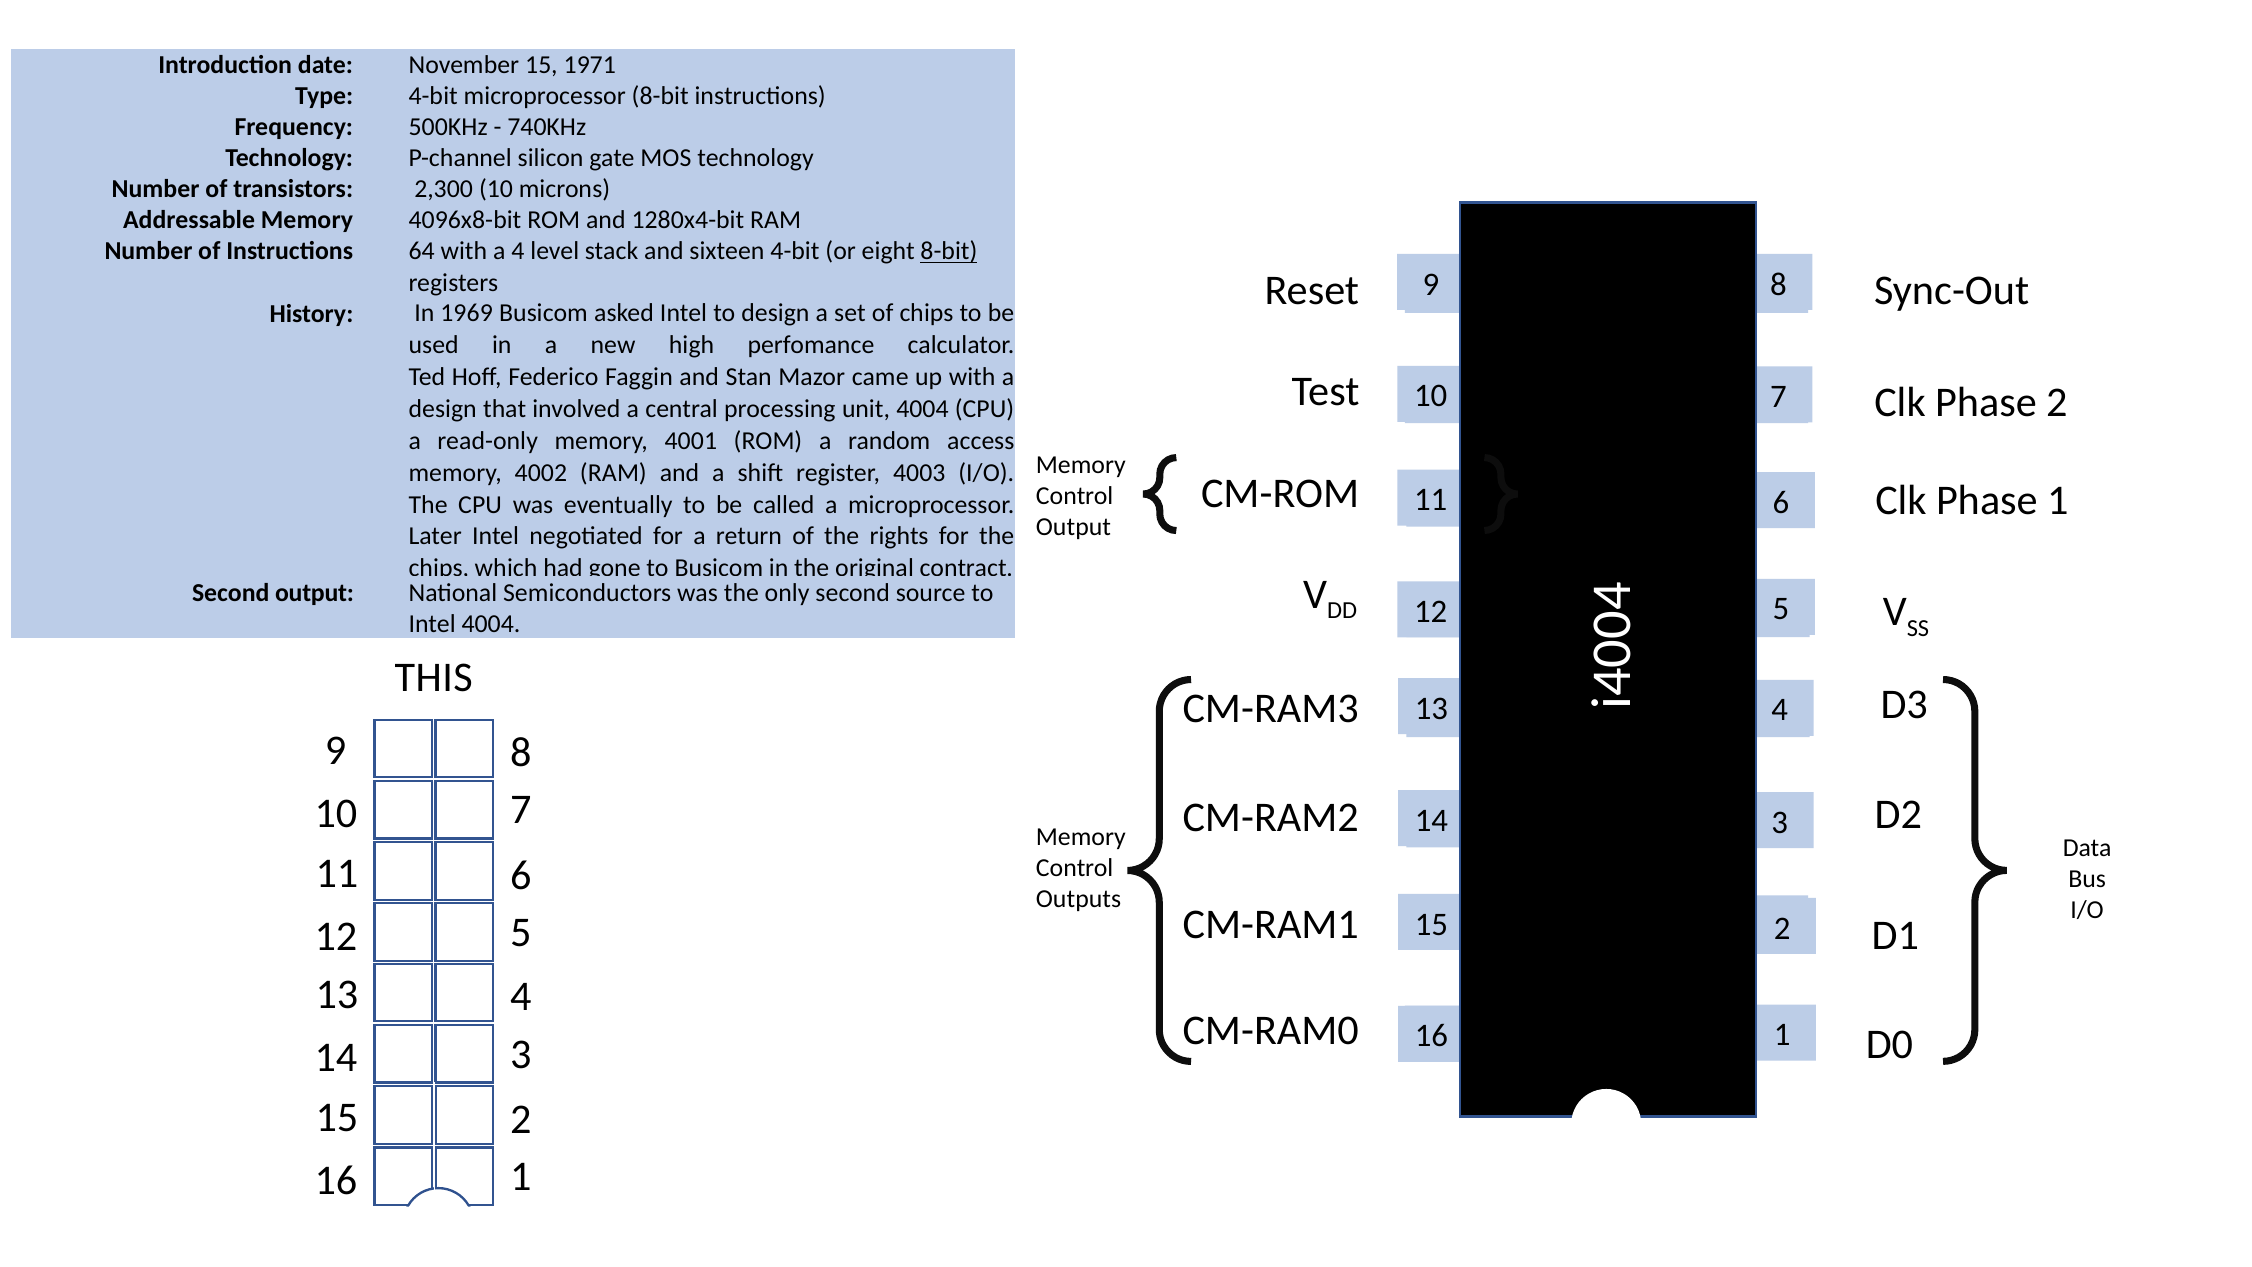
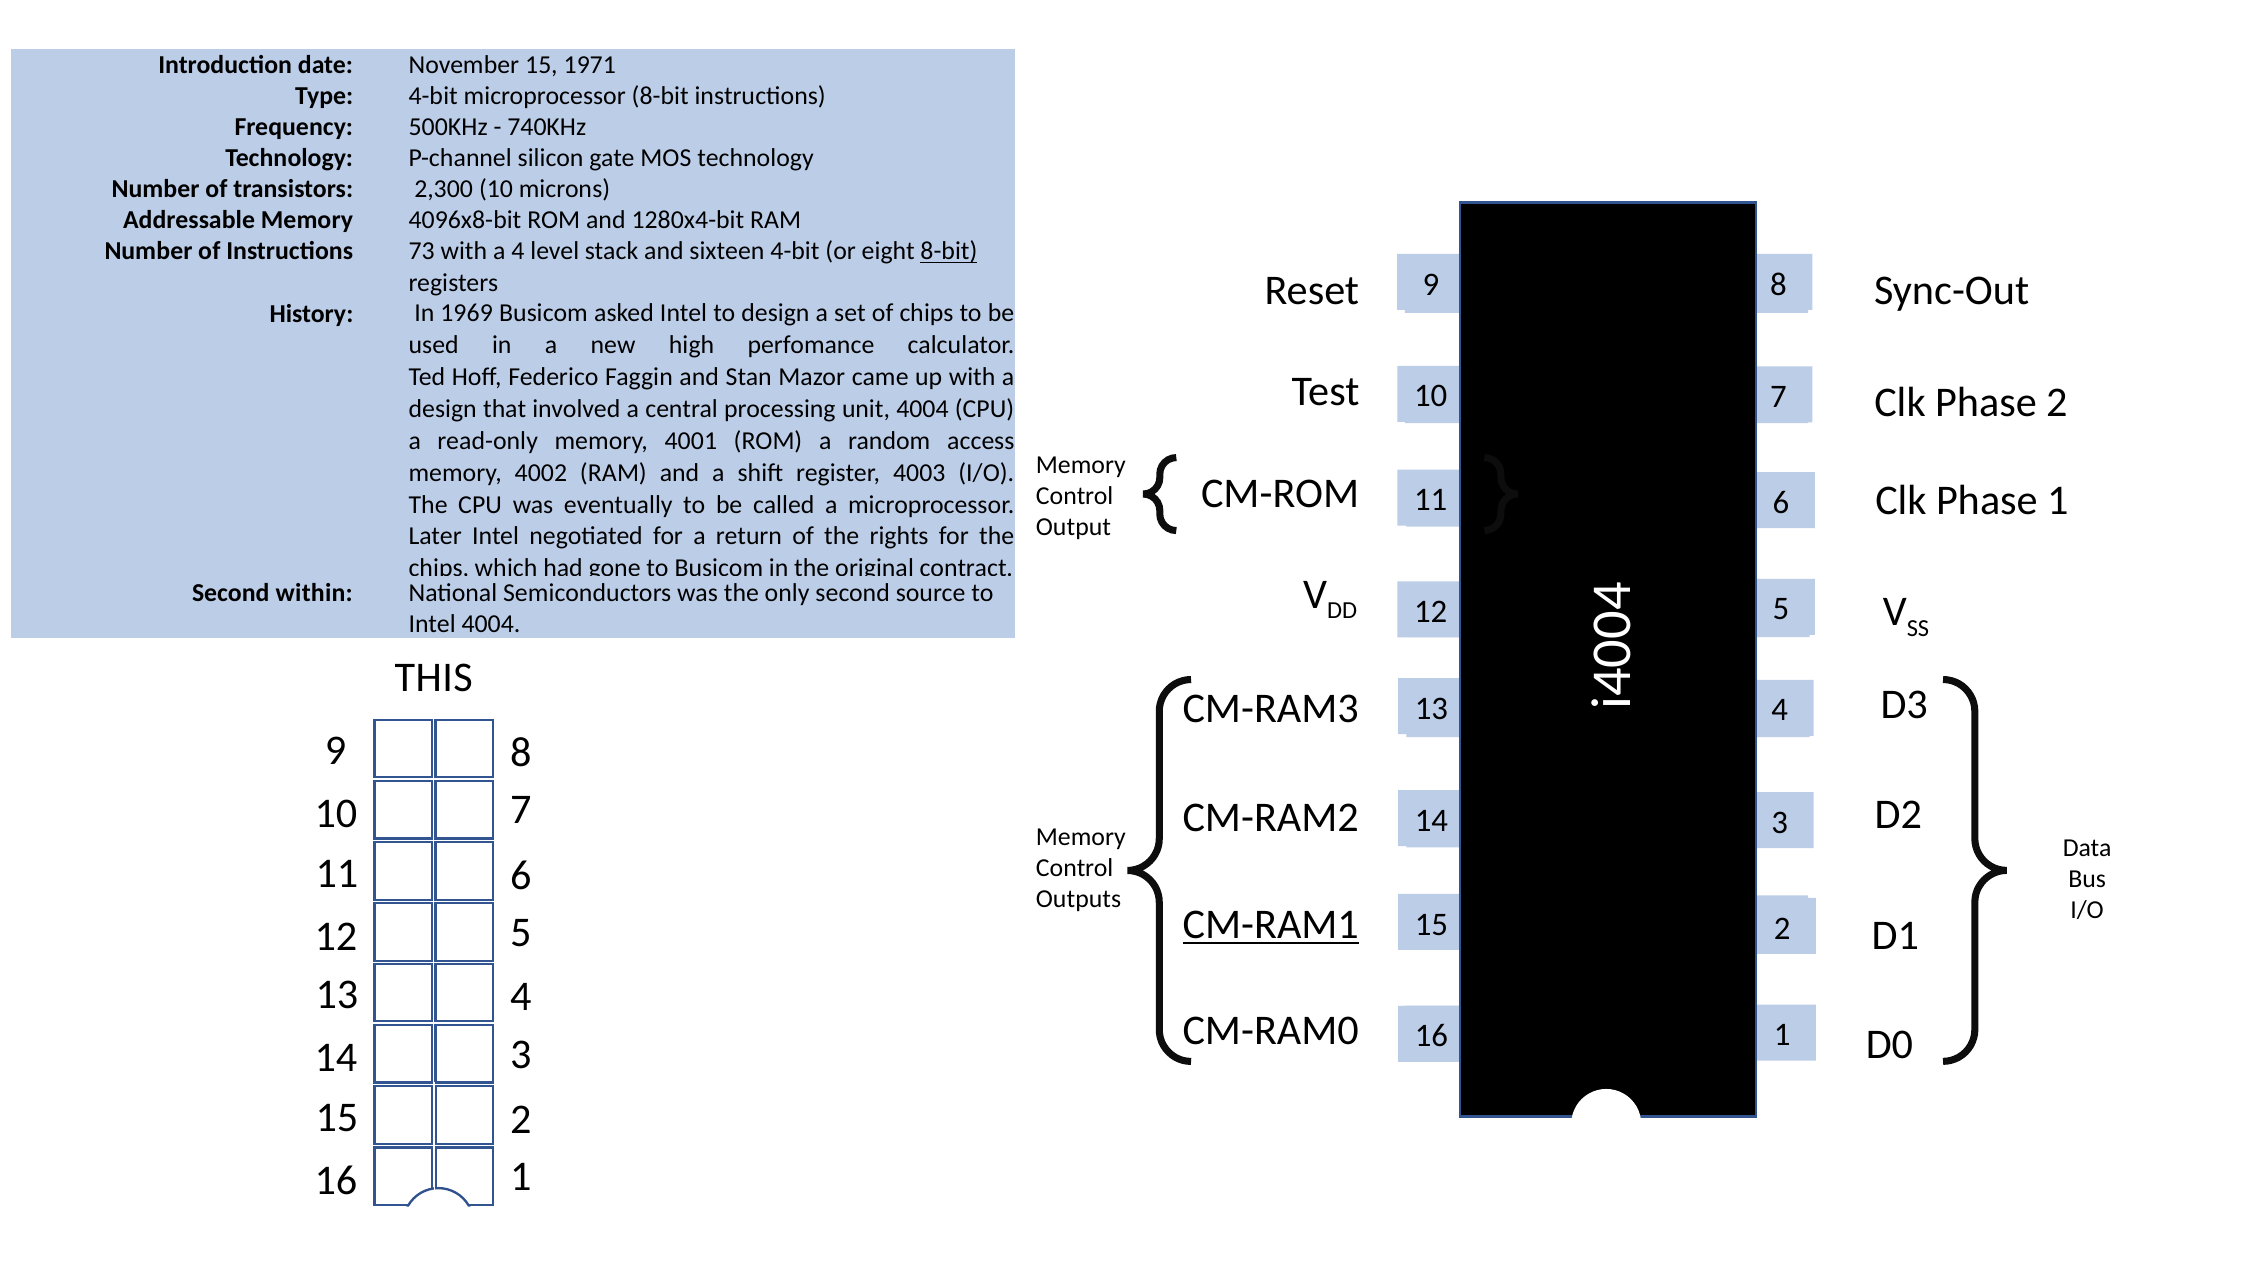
64: 64 -> 73 (422, 251)
Second output: output -> within (314, 592)
CM-RAM1 underline: none -> present (1271, 925)
